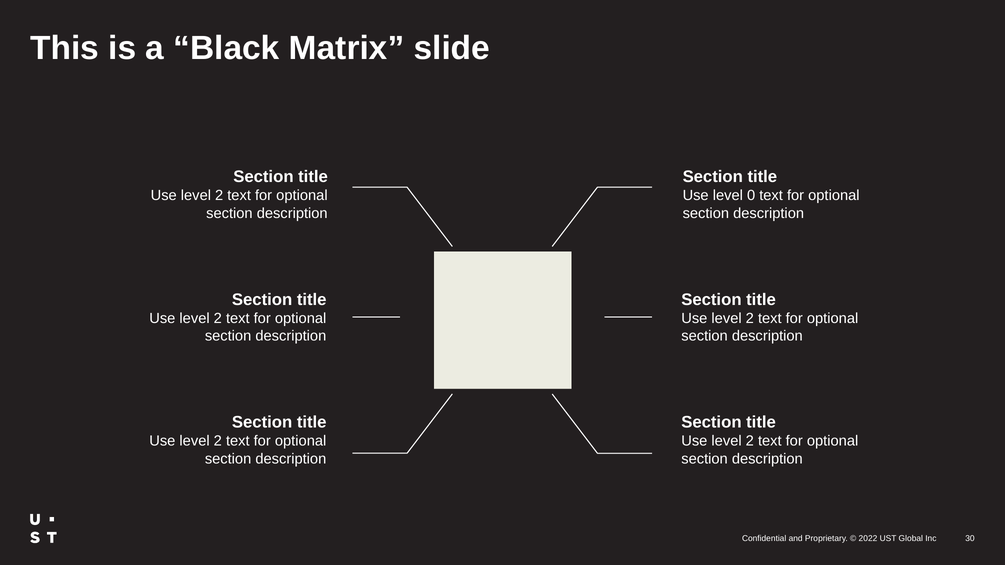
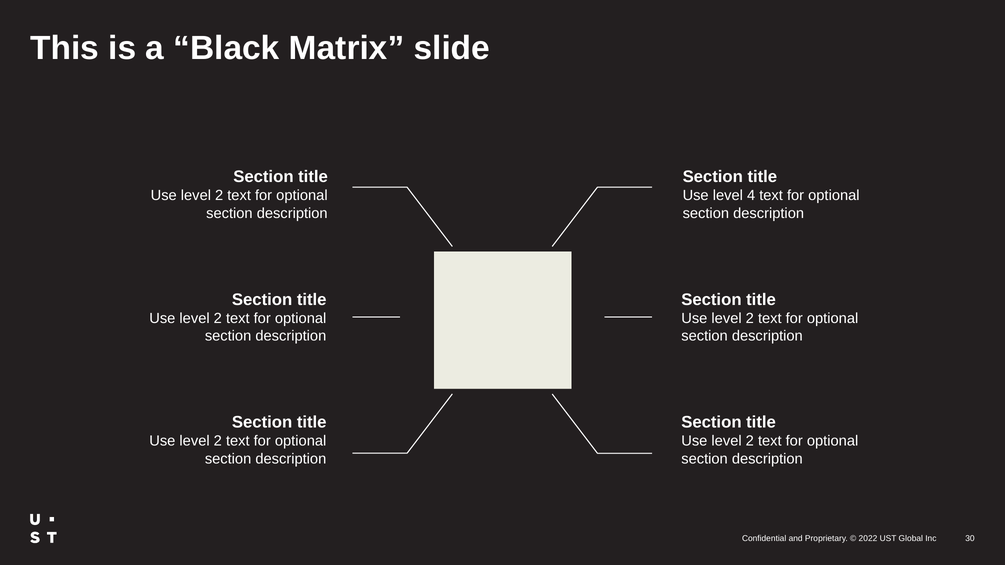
0: 0 -> 4 (751, 196)
